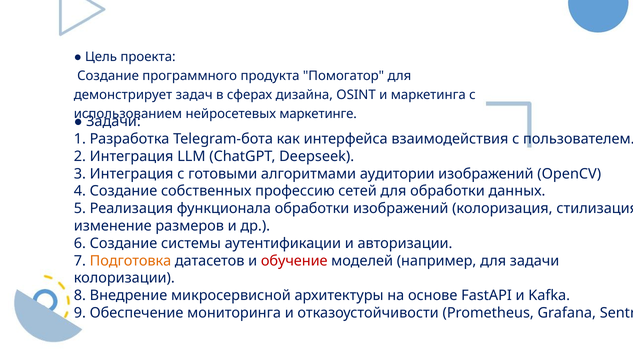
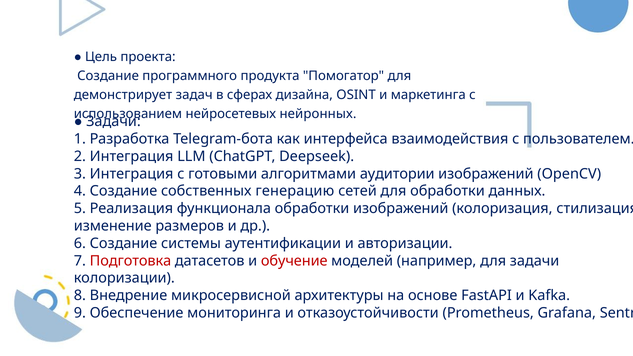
маркетинге: маркетинге -> нейронных (318, 114)
профессию: профессию -> генерацию (295, 191)
Подготовка colour: orange -> red (130, 261)
